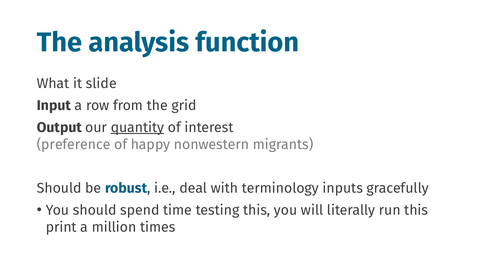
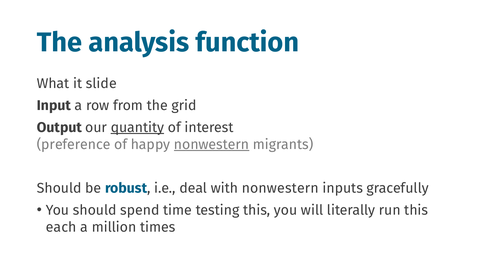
nonwestern underline: none -> present (212, 144)
with terminology: terminology -> nonwestern (280, 188)
print: print -> each (61, 227)
